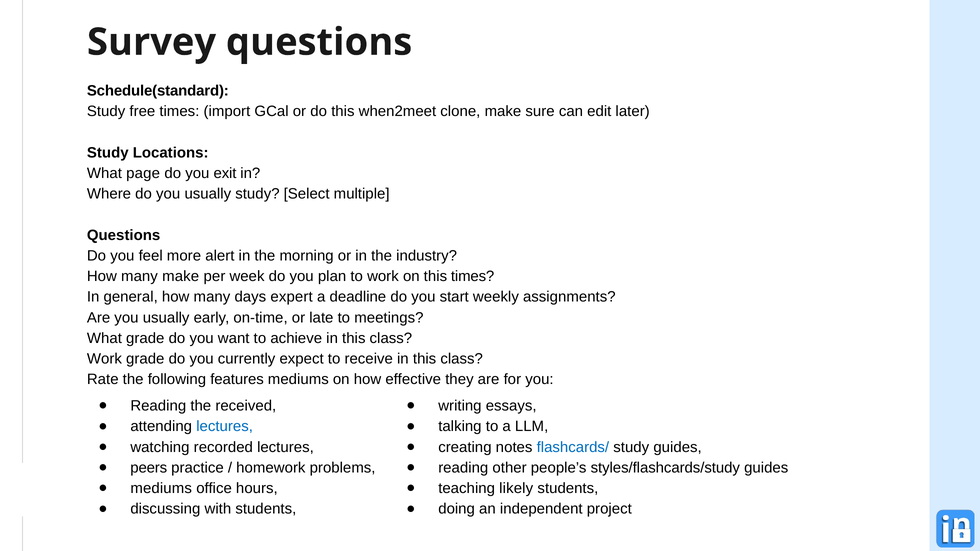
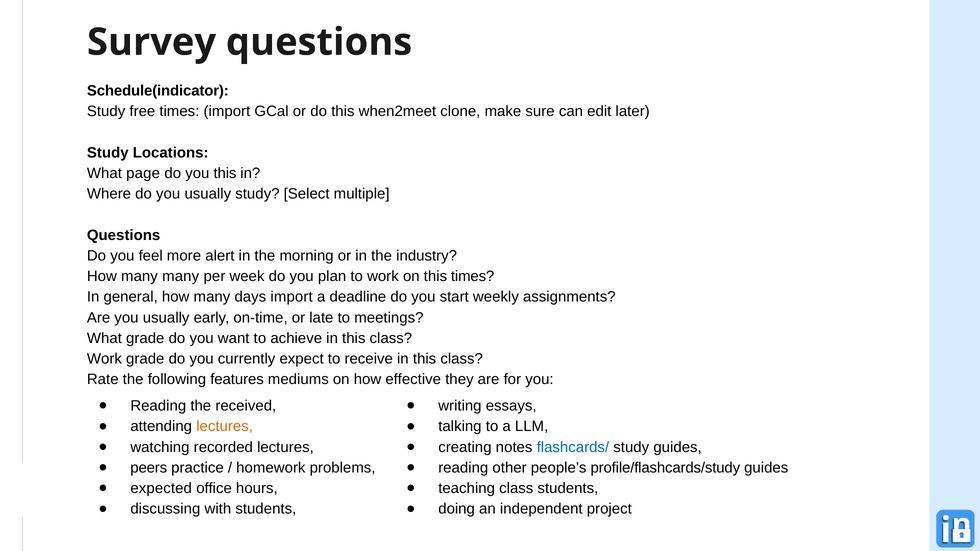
Schedule(standard: Schedule(standard -> Schedule(indicator (158, 91)
you exit: exit -> this (225, 173)
many make: make -> many (181, 277)
days expert: expert -> import (292, 297)
lectures colour: blue -> orange (225, 427)
styles/flashcards/study: styles/flashcards/study -> profile/flashcards/study (665, 468)
mediums: mediums -> expected (161, 489)
teaching likely: likely -> class (516, 489)
